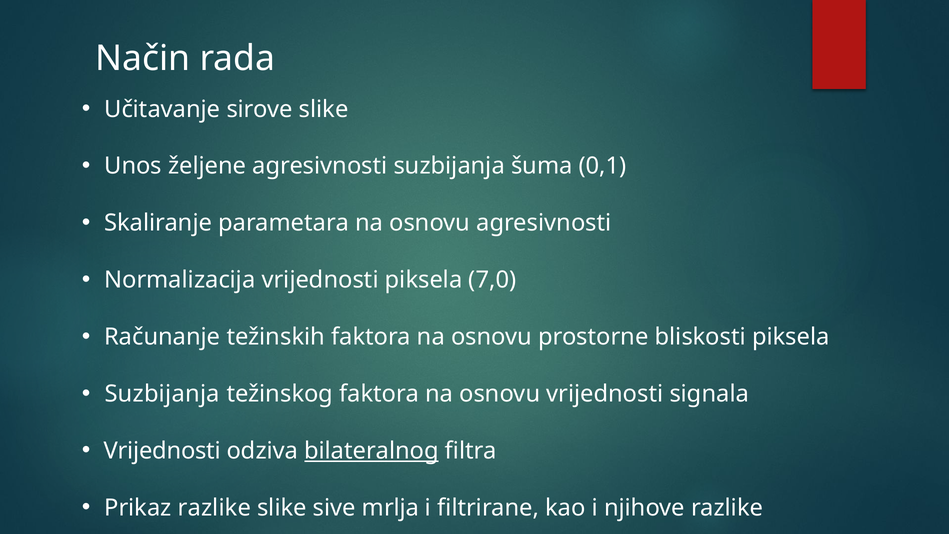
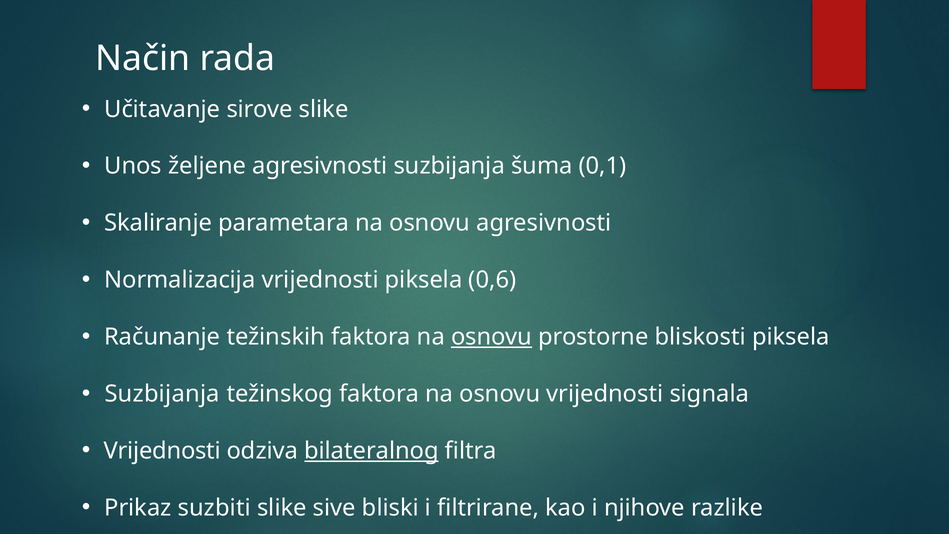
7,0: 7,0 -> 0,6 (492, 280)
osnovu underline: none -> present (492, 337)
Prikaz razlike: razlike -> suzbiti (214, 508)
mrlja: mrlja -> bliski (390, 508)
